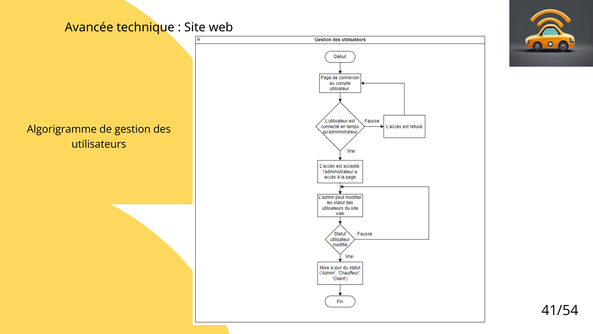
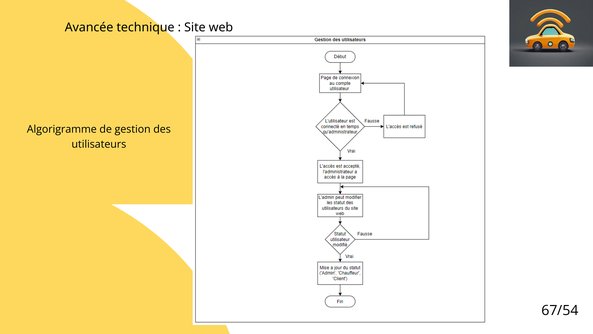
41/54: 41/54 -> 67/54 (560, 310)
